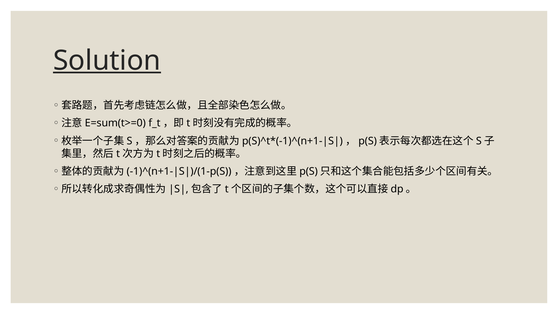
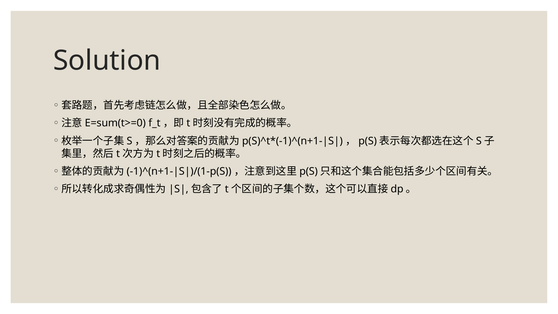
Solution underline: present -> none (107, 61)
